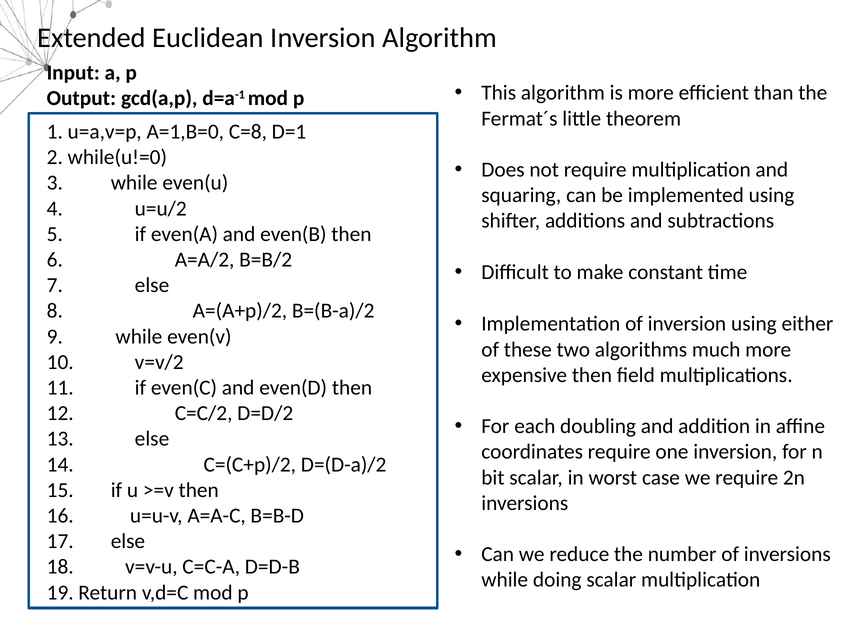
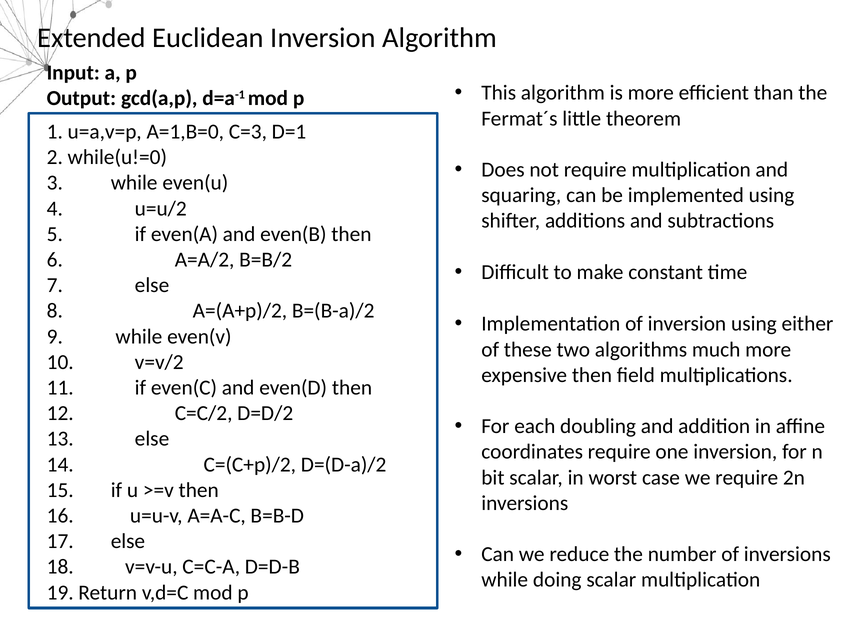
C=8: C=8 -> C=3 (248, 132)
